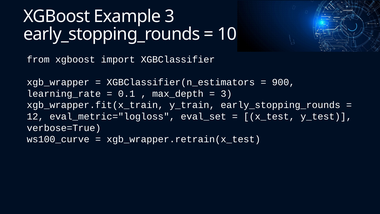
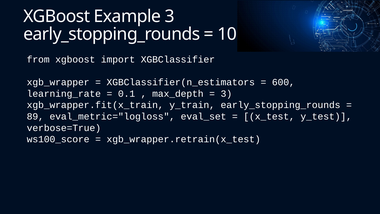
900: 900 -> 600 (283, 82)
12: 12 -> 89 (35, 116)
ws100_curve: ws100_curve -> ws100_score (58, 139)
